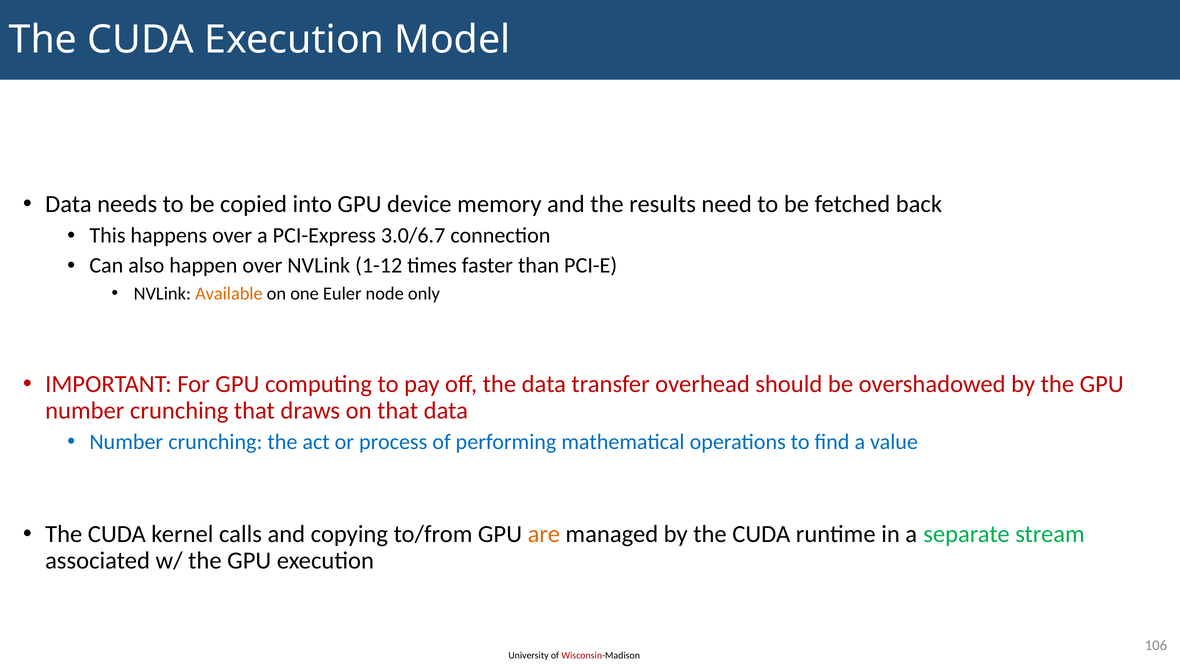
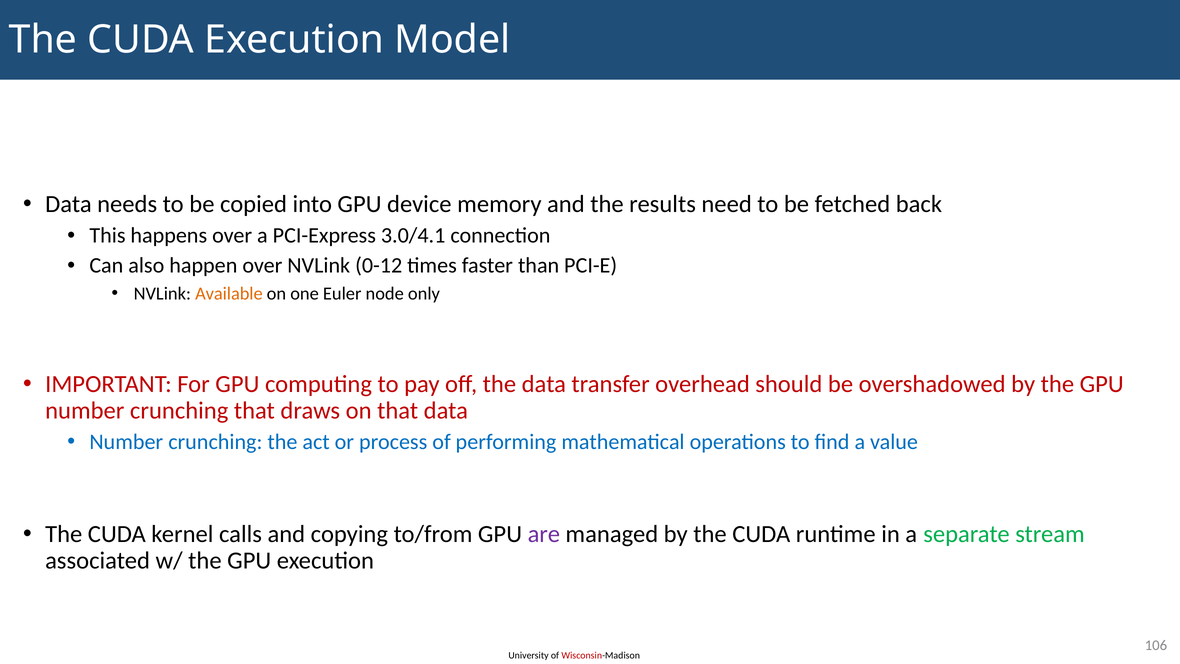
3.0/6.7: 3.0/6.7 -> 3.0/4.1 (413, 235)
1-12: 1-12 -> 0-12 (379, 265)
are colour: orange -> purple (544, 534)
